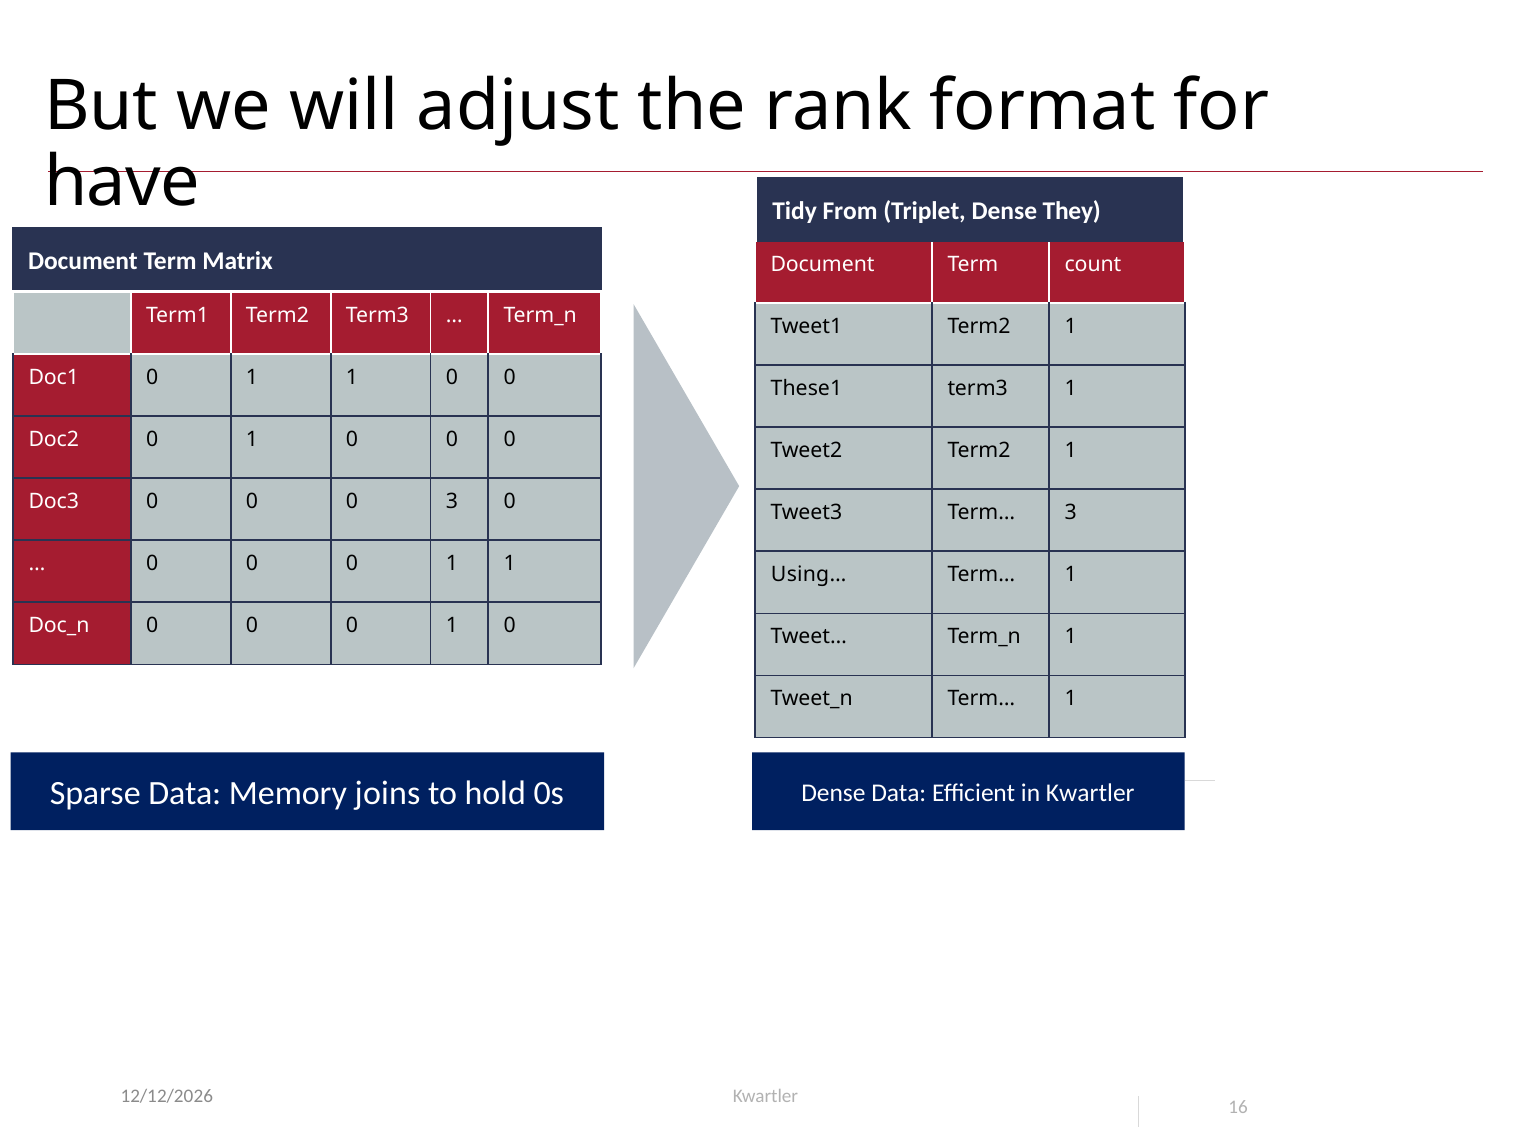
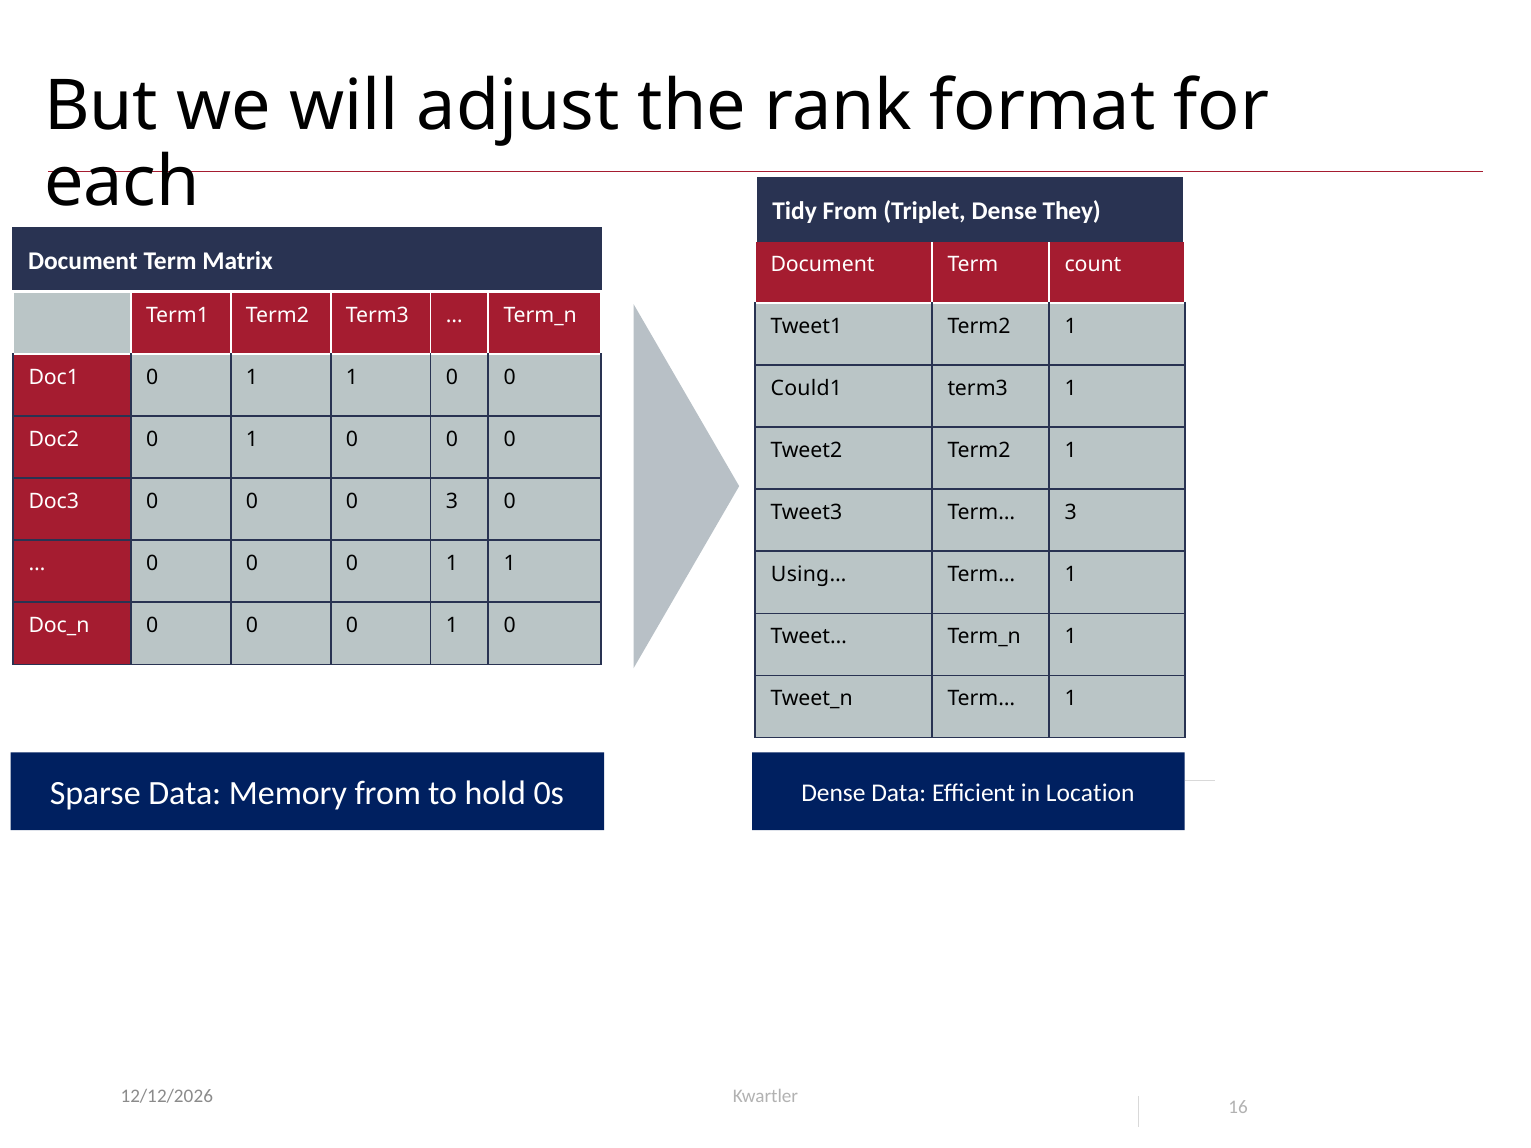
have: have -> each (122, 182)
These1: These1 -> Could1 (806, 389)
Memory joins: joins -> from (388, 794)
in Kwartler: Kwartler -> Location (1090, 793)
